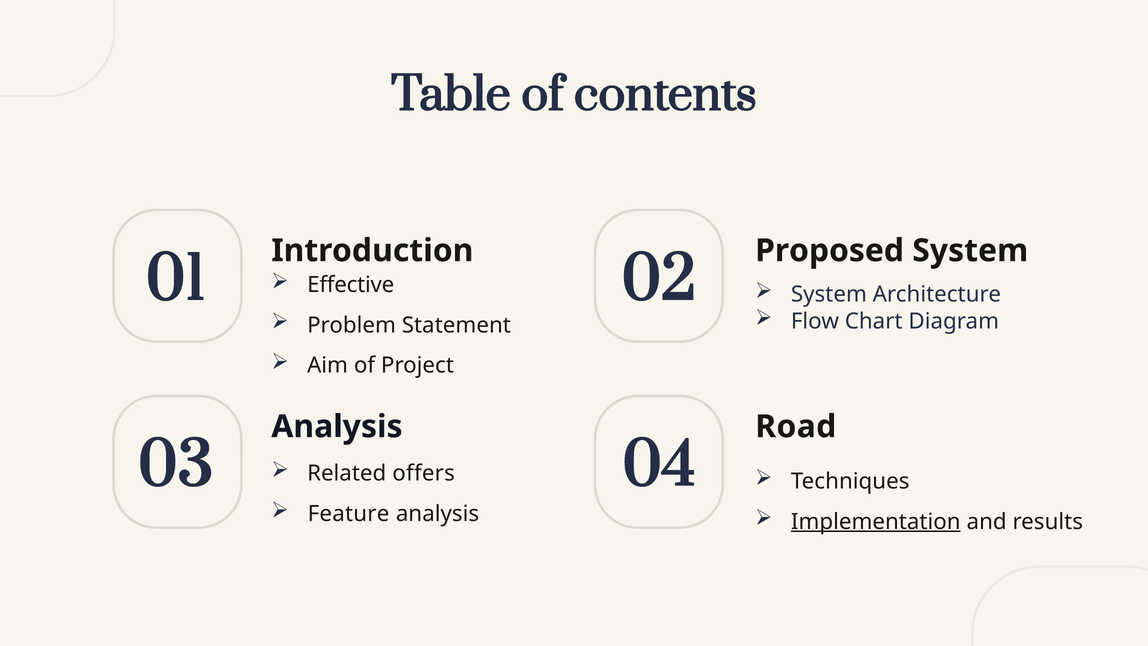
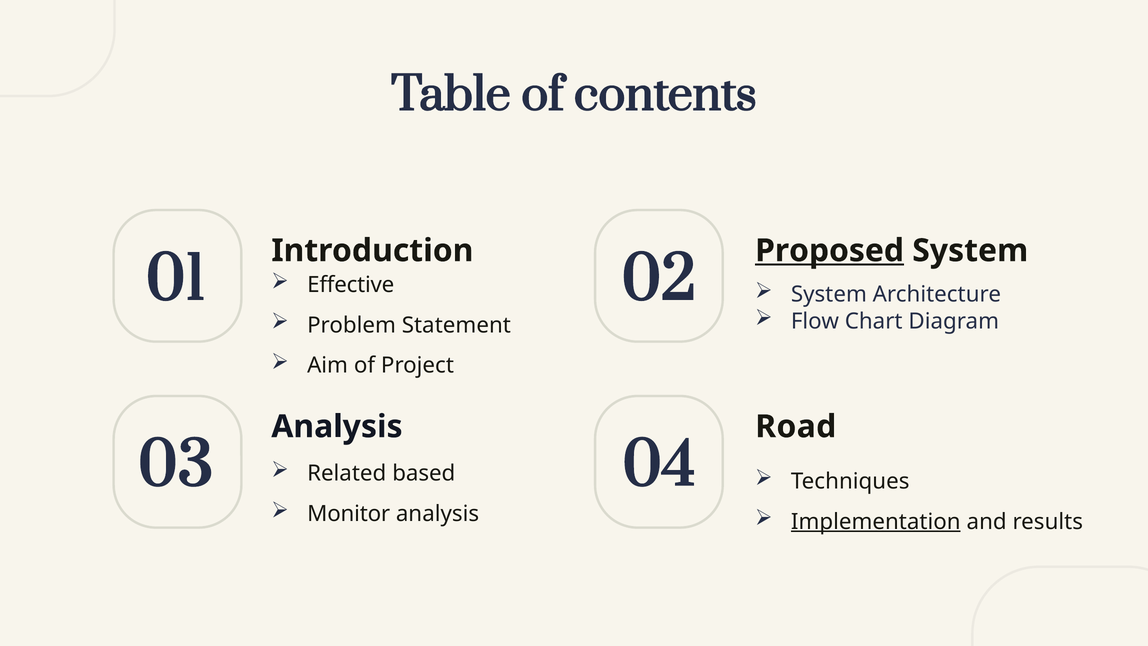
Proposed underline: none -> present (830, 251)
offers: offers -> based (424, 473)
Feature: Feature -> Monitor (349, 514)
